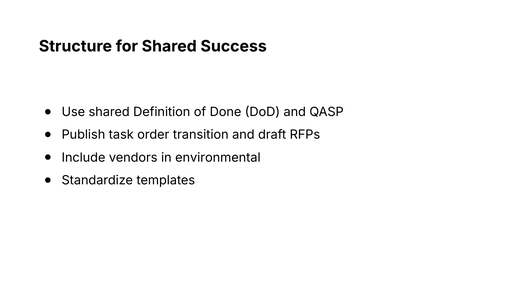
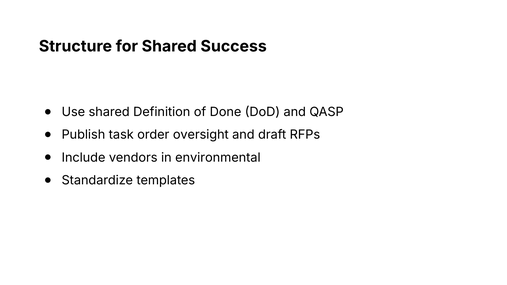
transition: transition -> oversight (201, 135)
